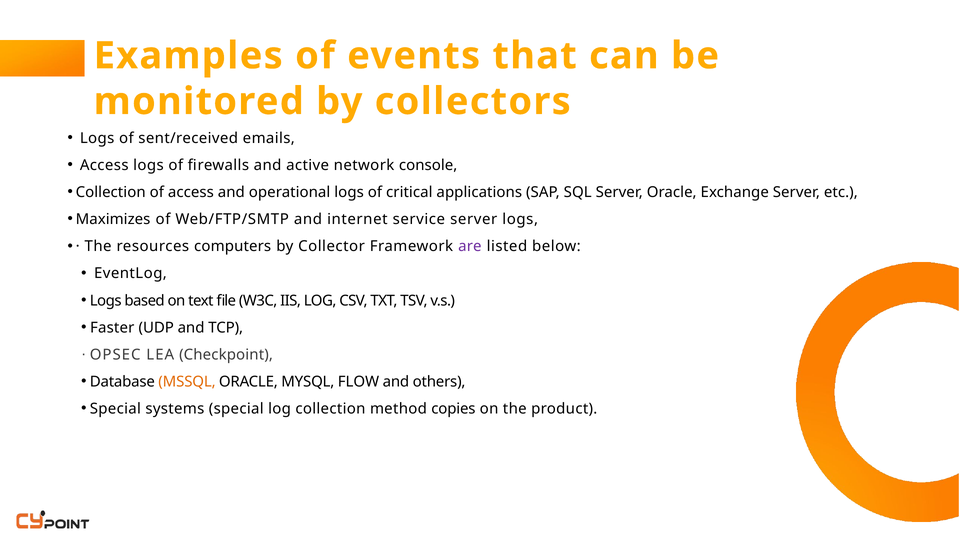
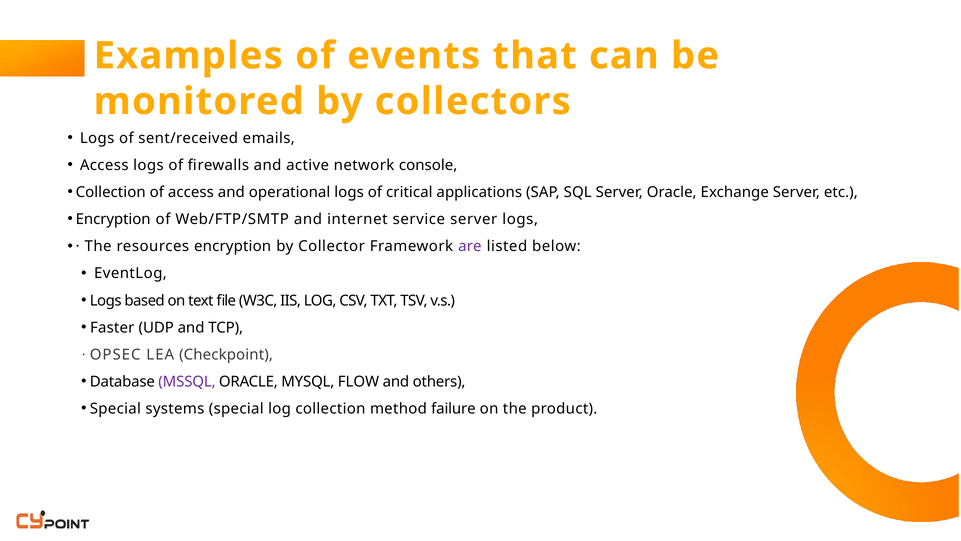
Maximizes: Maximizes -> Encryption (113, 219)
resources computers: computers -> encryption (233, 246)
MSSQL colour: orange -> purple (187, 381)
copies: copies -> failure (453, 409)
